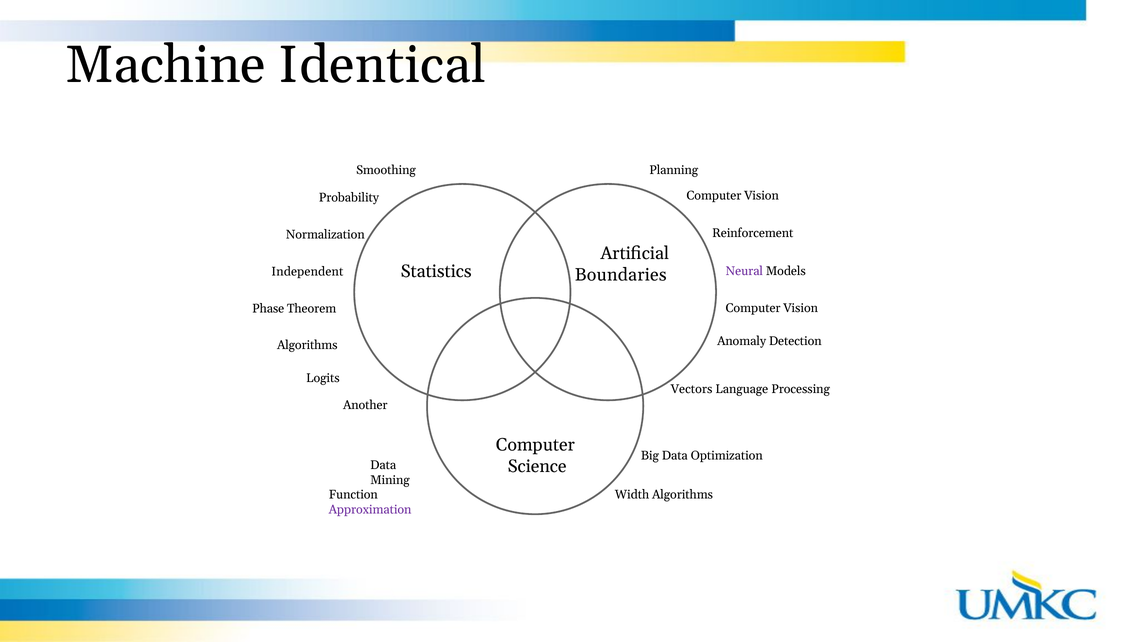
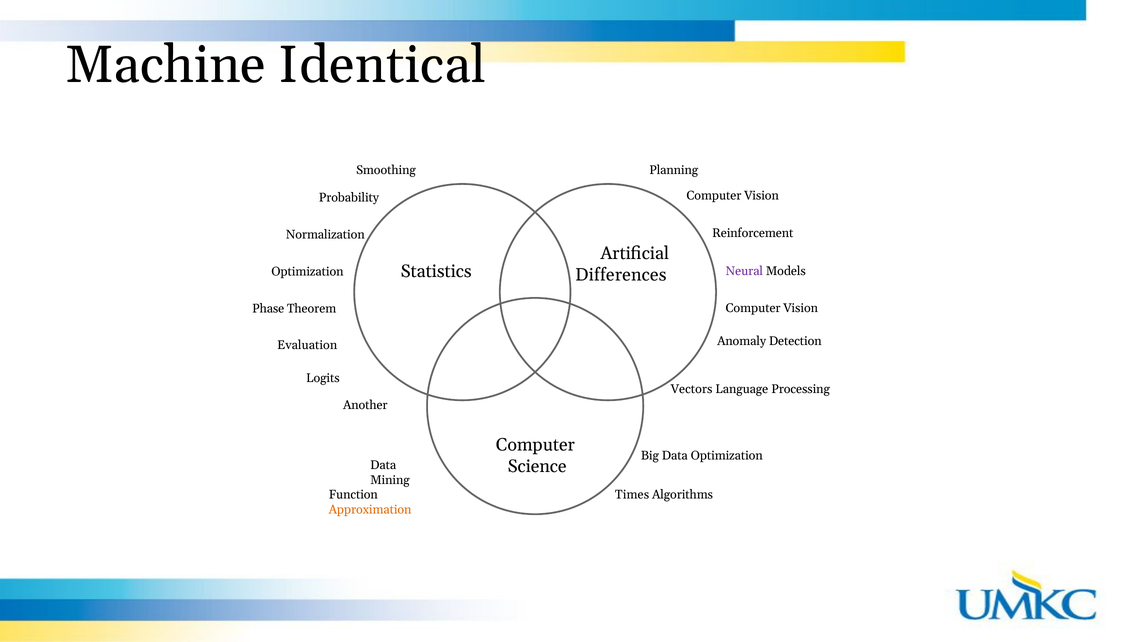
Independent: Independent -> Optimization (307, 271)
Boundaries: Boundaries -> Differences (621, 275)
Algorithms: Algorithms -> Evaluation (307, 345)
Width: Width -> Times (632, 494)
Approximation colour: purple -> orange (370, 509)
